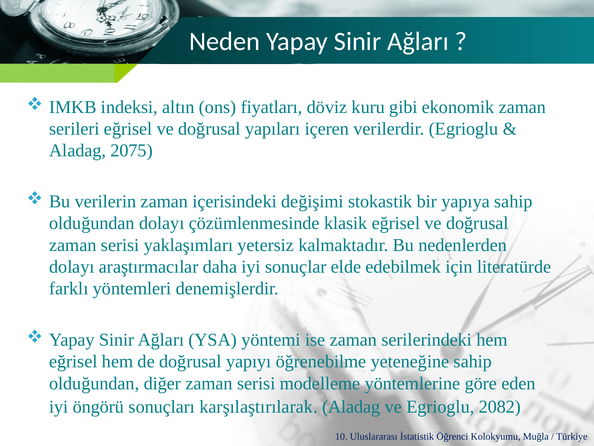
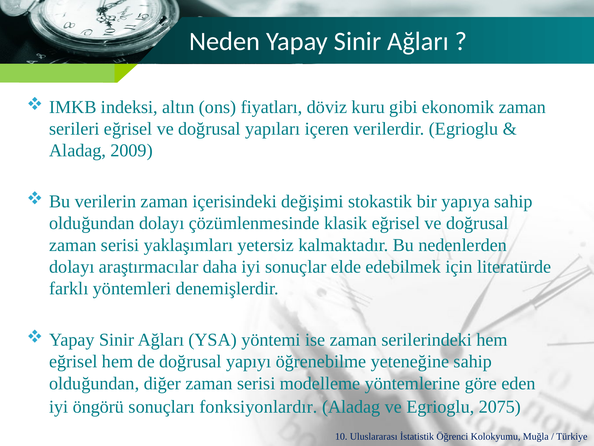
2075: 2075 -> 2009 (132, 150)
karşılaştırılarak: karşılaştırılarak -> fonksiyonlardır (258, 406)
2082: 2082 -> 2075 (500, 406)
